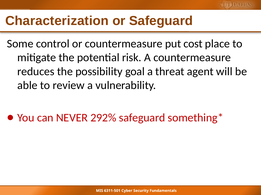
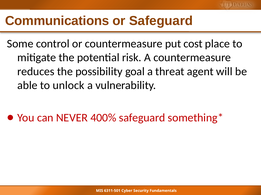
Characterization: Characterization -> Communications (57, 21)
review: review -> unlock (69, 86)
292%: 292% -> 400% (103, 118)
